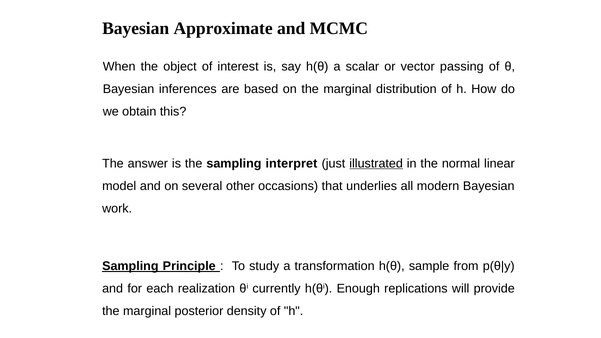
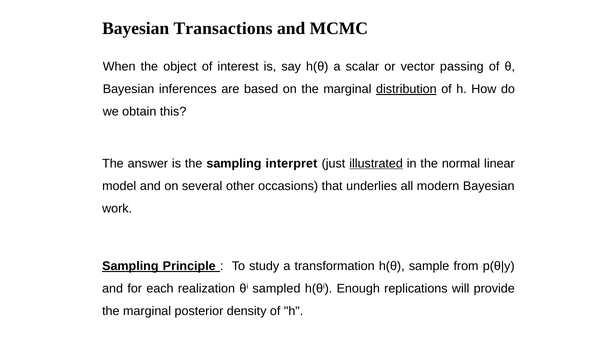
Approximate: Approximate -> Transactions (223, 29)
distribution underline: none -> present (406, 89)
currently: currently -> sampled (276, 289)
